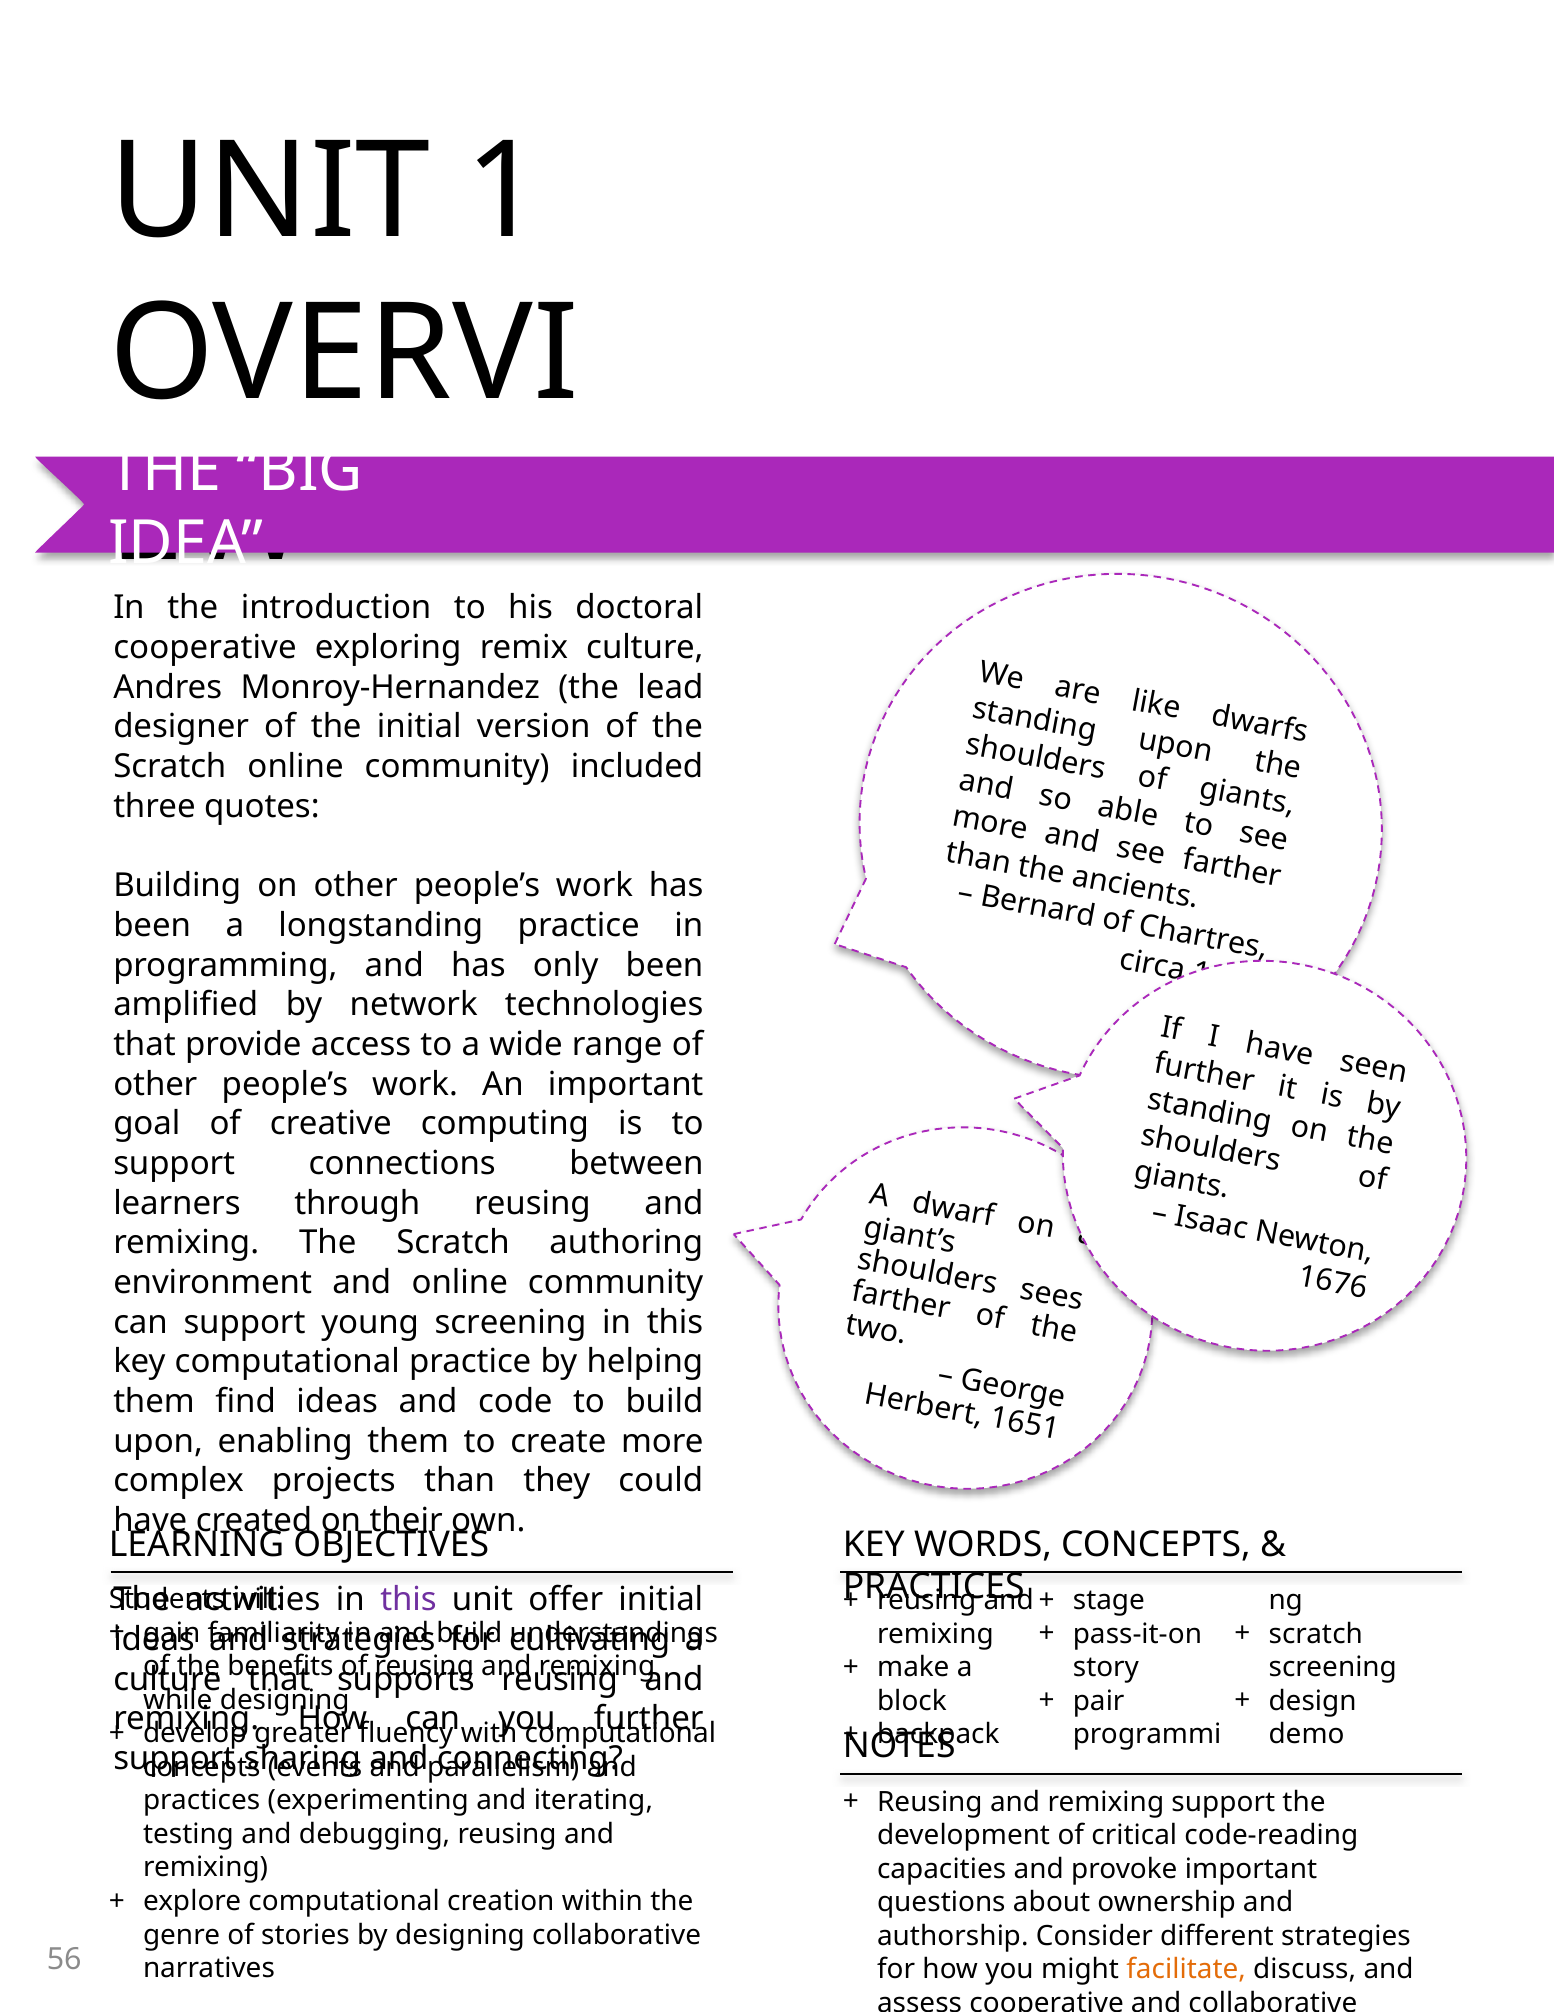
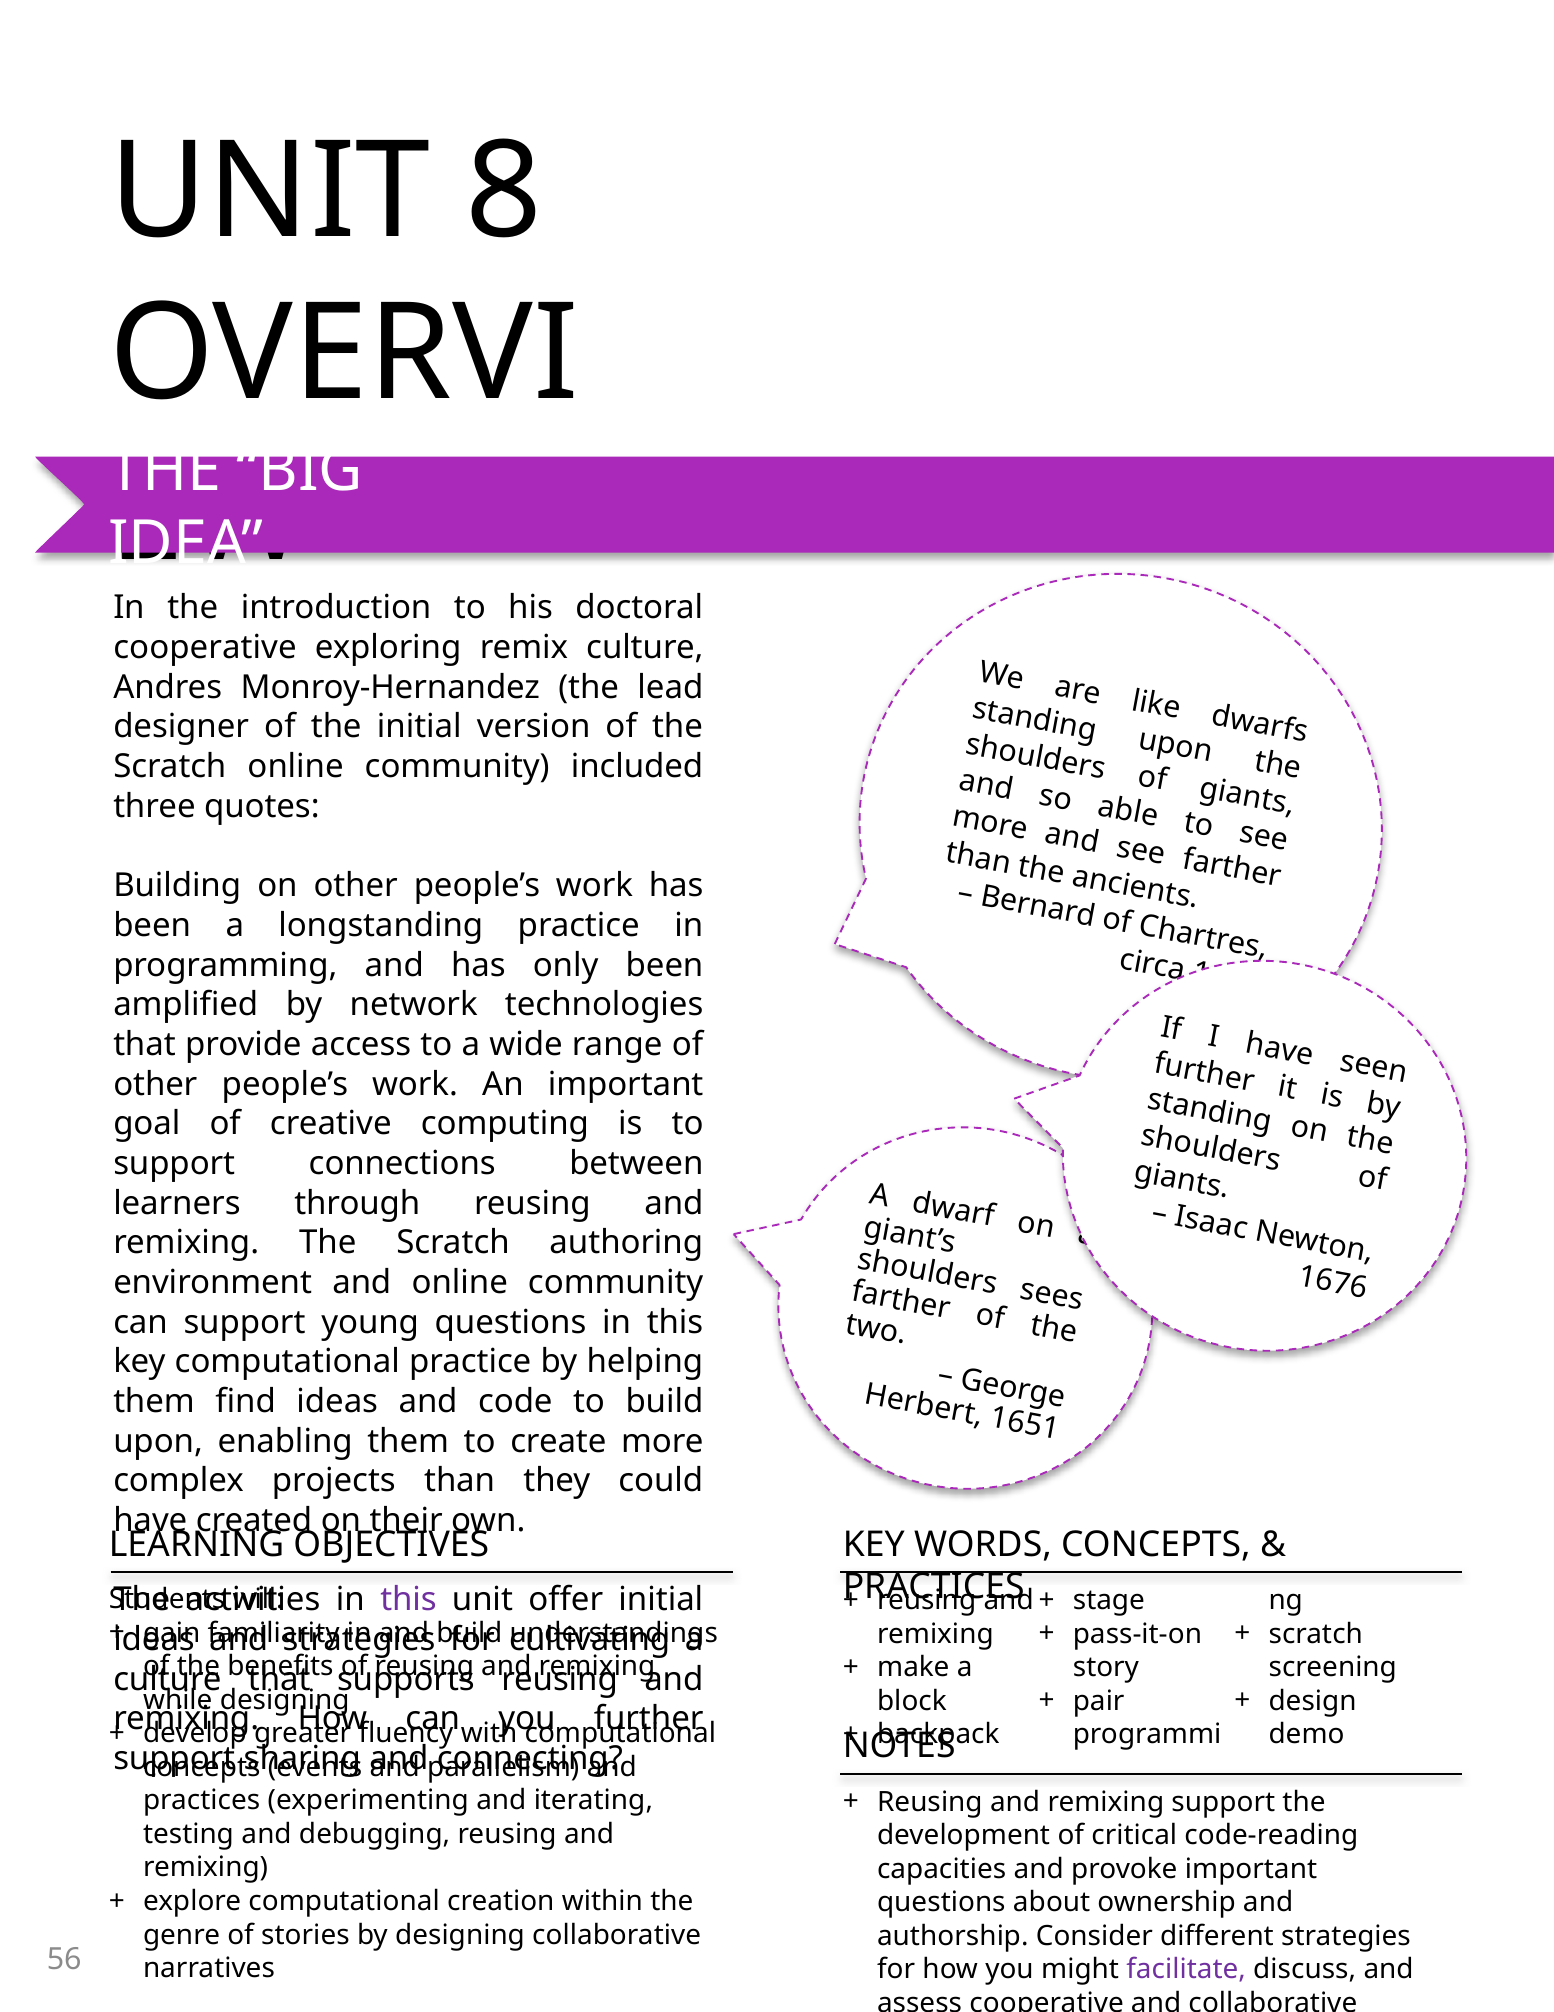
1: 1 -> 8 (504, 192)
young screening: screening -> questions (510, 1322)
facilitate colour: orange -> purple (1186, 1969)
